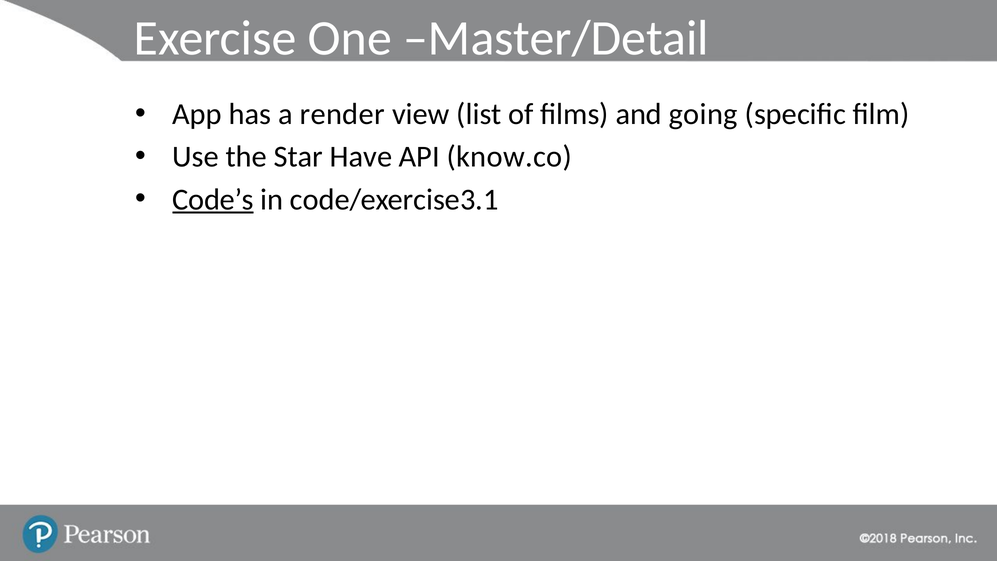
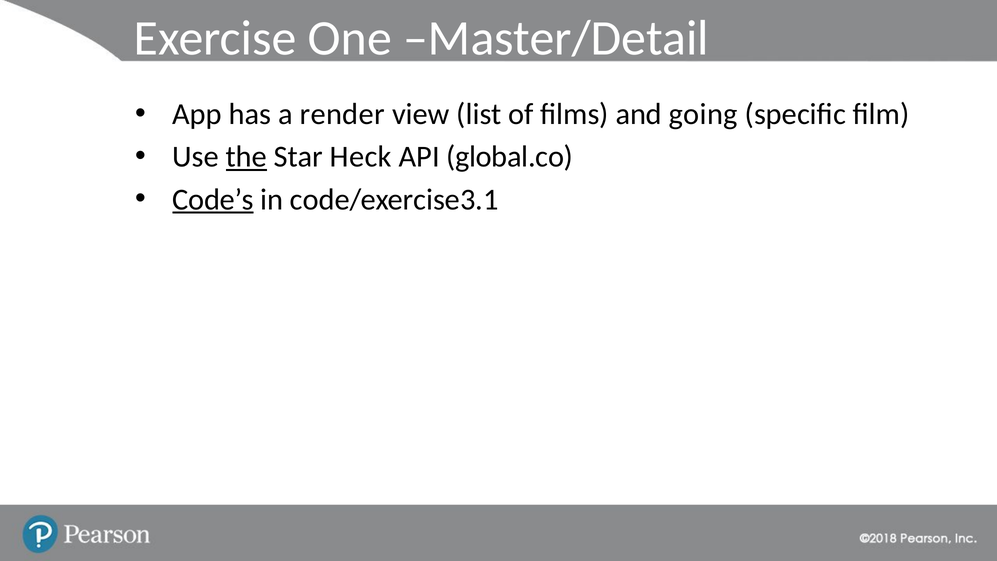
the underline: none -> present (246, 157)
Have: Have -> Heck (361, 157)
know.co: know.co -> global.co (510, 157)
